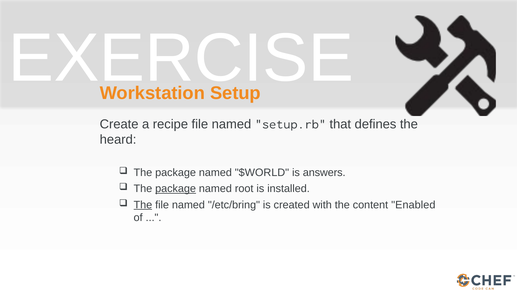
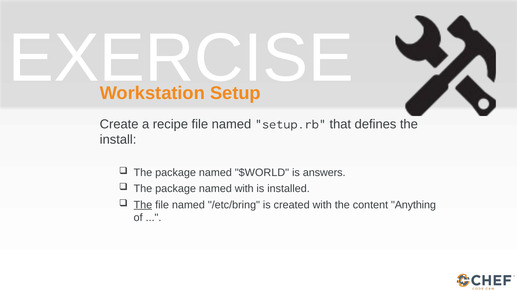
heard: heard -> install (118, 140)
package underline: present -> none (176, 189)
named root: root -> with (244, 189)
Enabled: Enabled -> Anything (413, 205)
